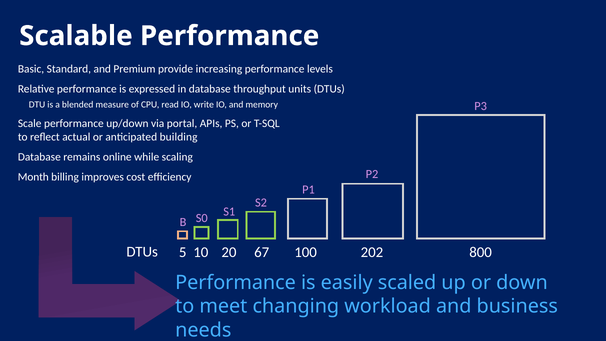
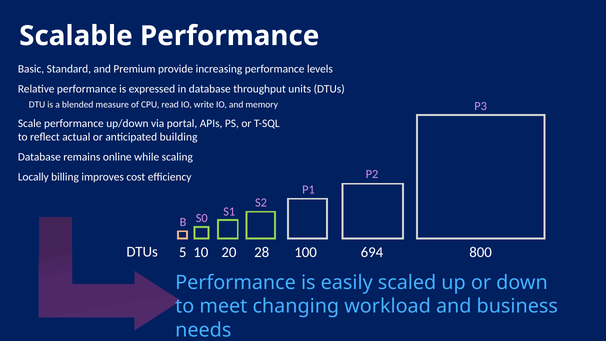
Month: Month -> Locally (33, 177)
67: 67 -> 28 (262, 252)
202: 202 -> 694 (372, 252)
